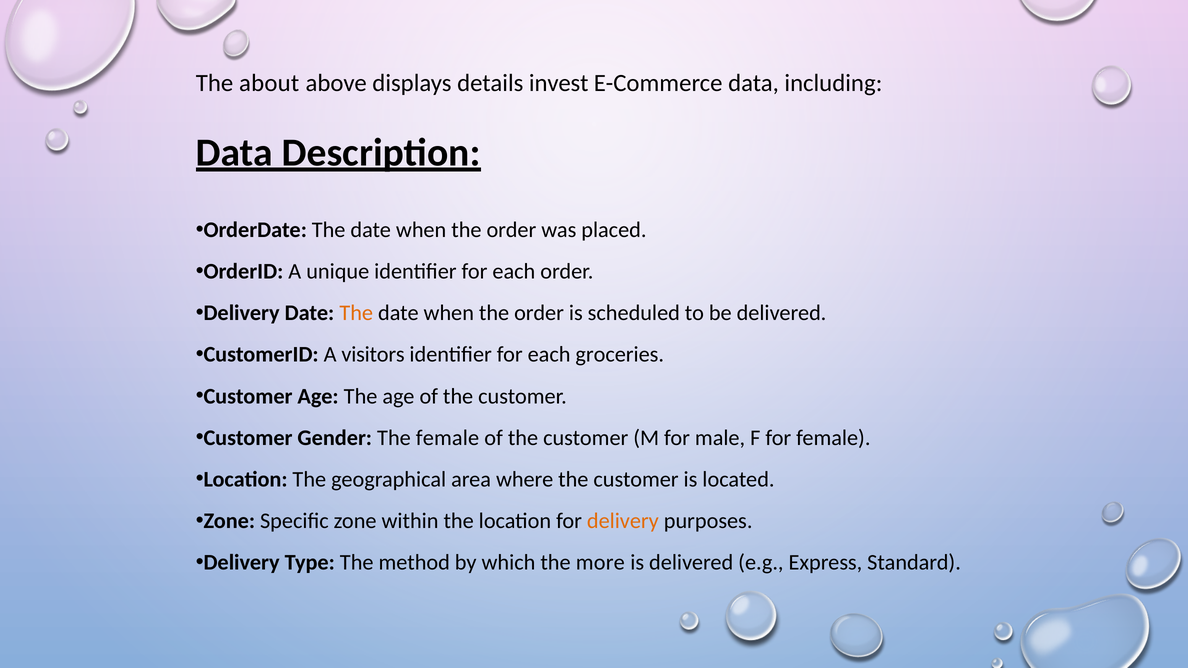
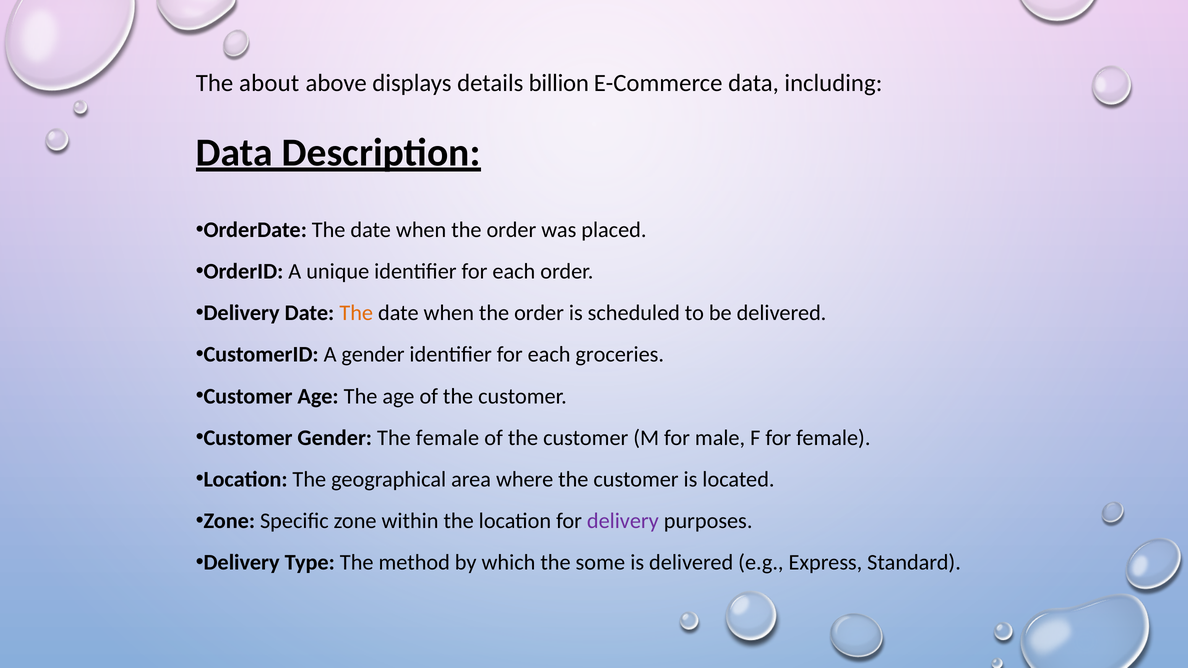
invest: invest -> billion (559, 83)
A visitors: visitors -> gender (373, 355)
delivery colour: orange -> purple (623, 521)
more: more -> some (600, 563)
